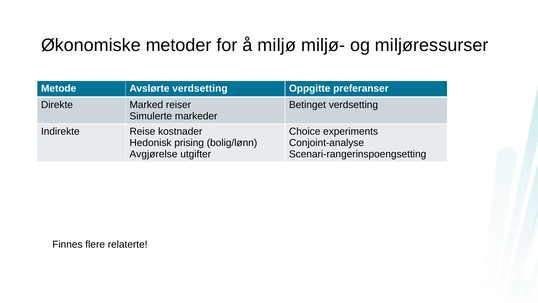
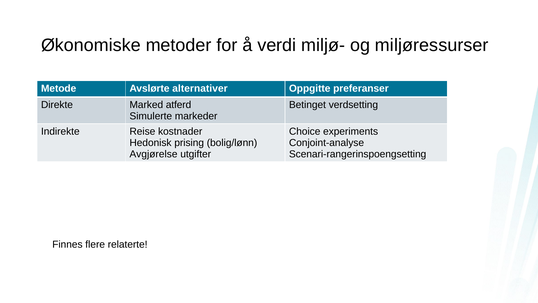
miljø: miljø -> verdi (277, 45)
Avslørte verdsetting: verdsetting -> alternativer (200, 88)
reiser: reiser -> atferd (179, 105)
